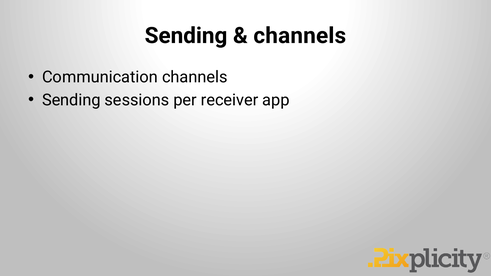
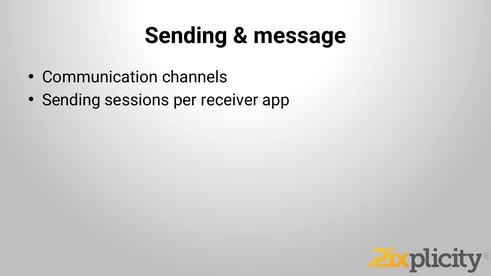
channels: channels -> message (300, 36)
